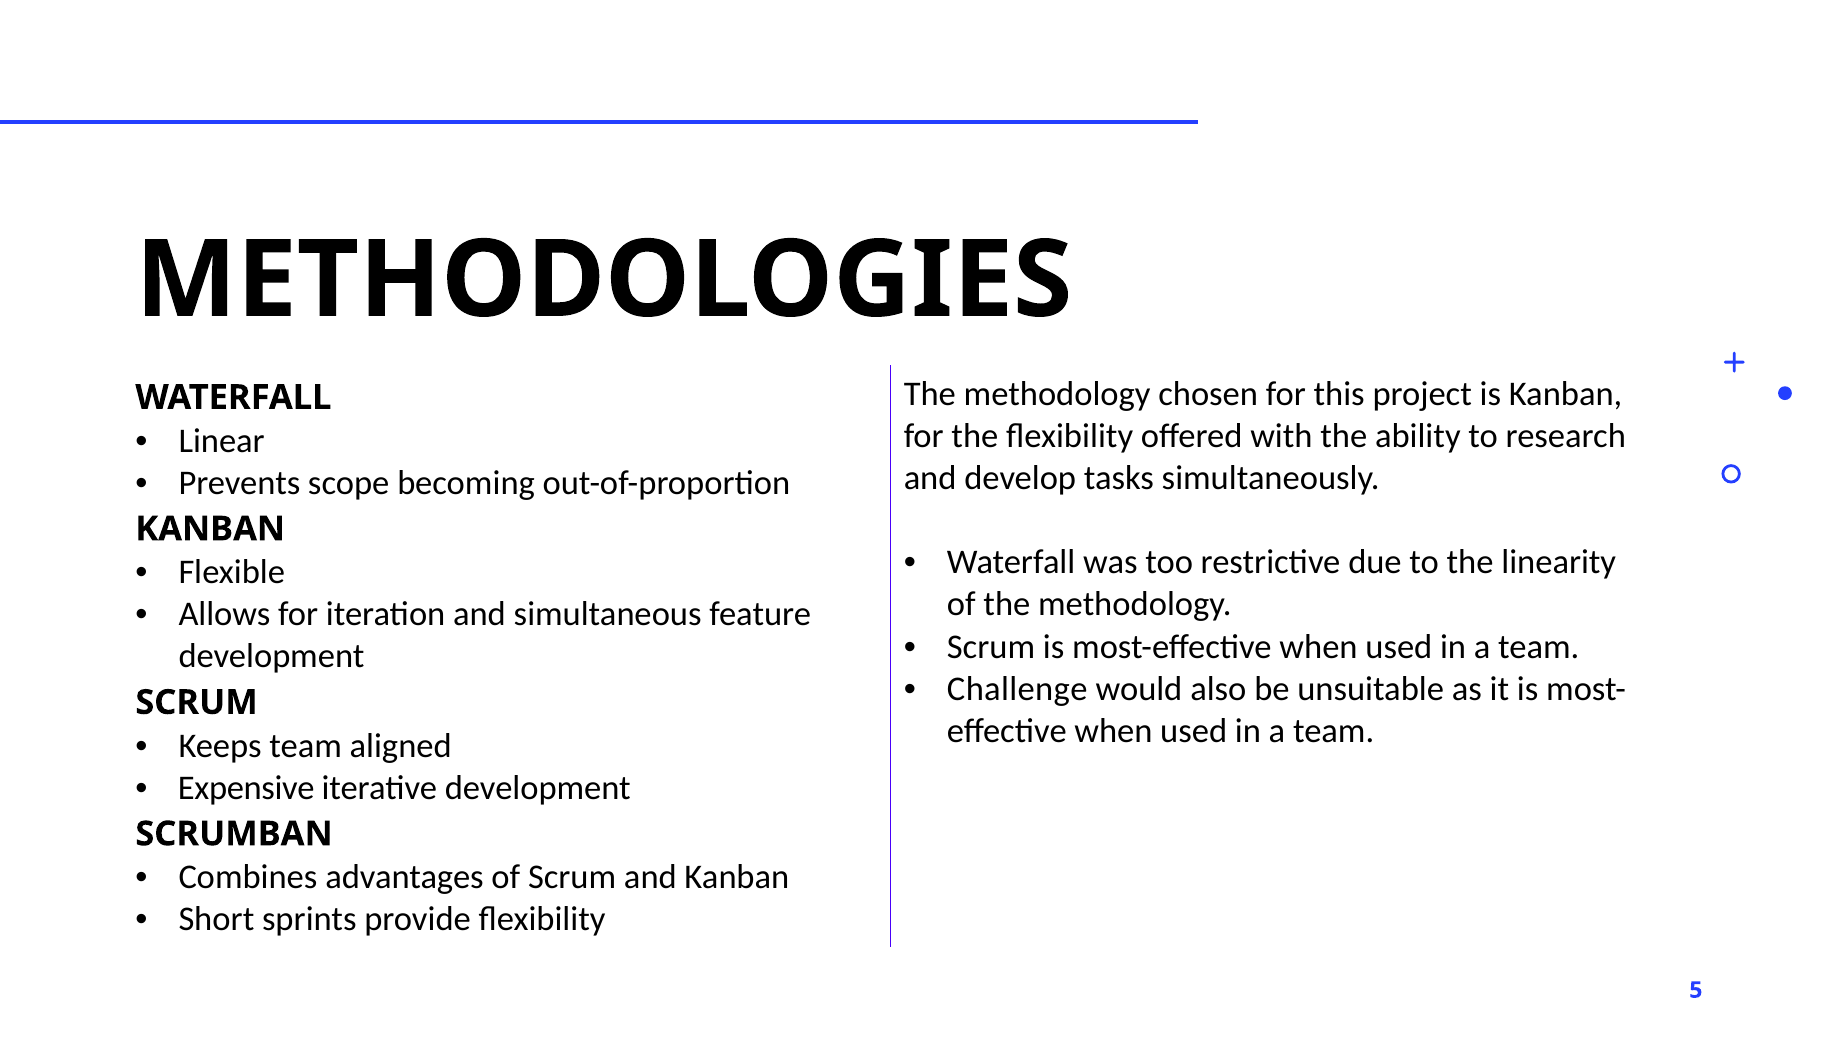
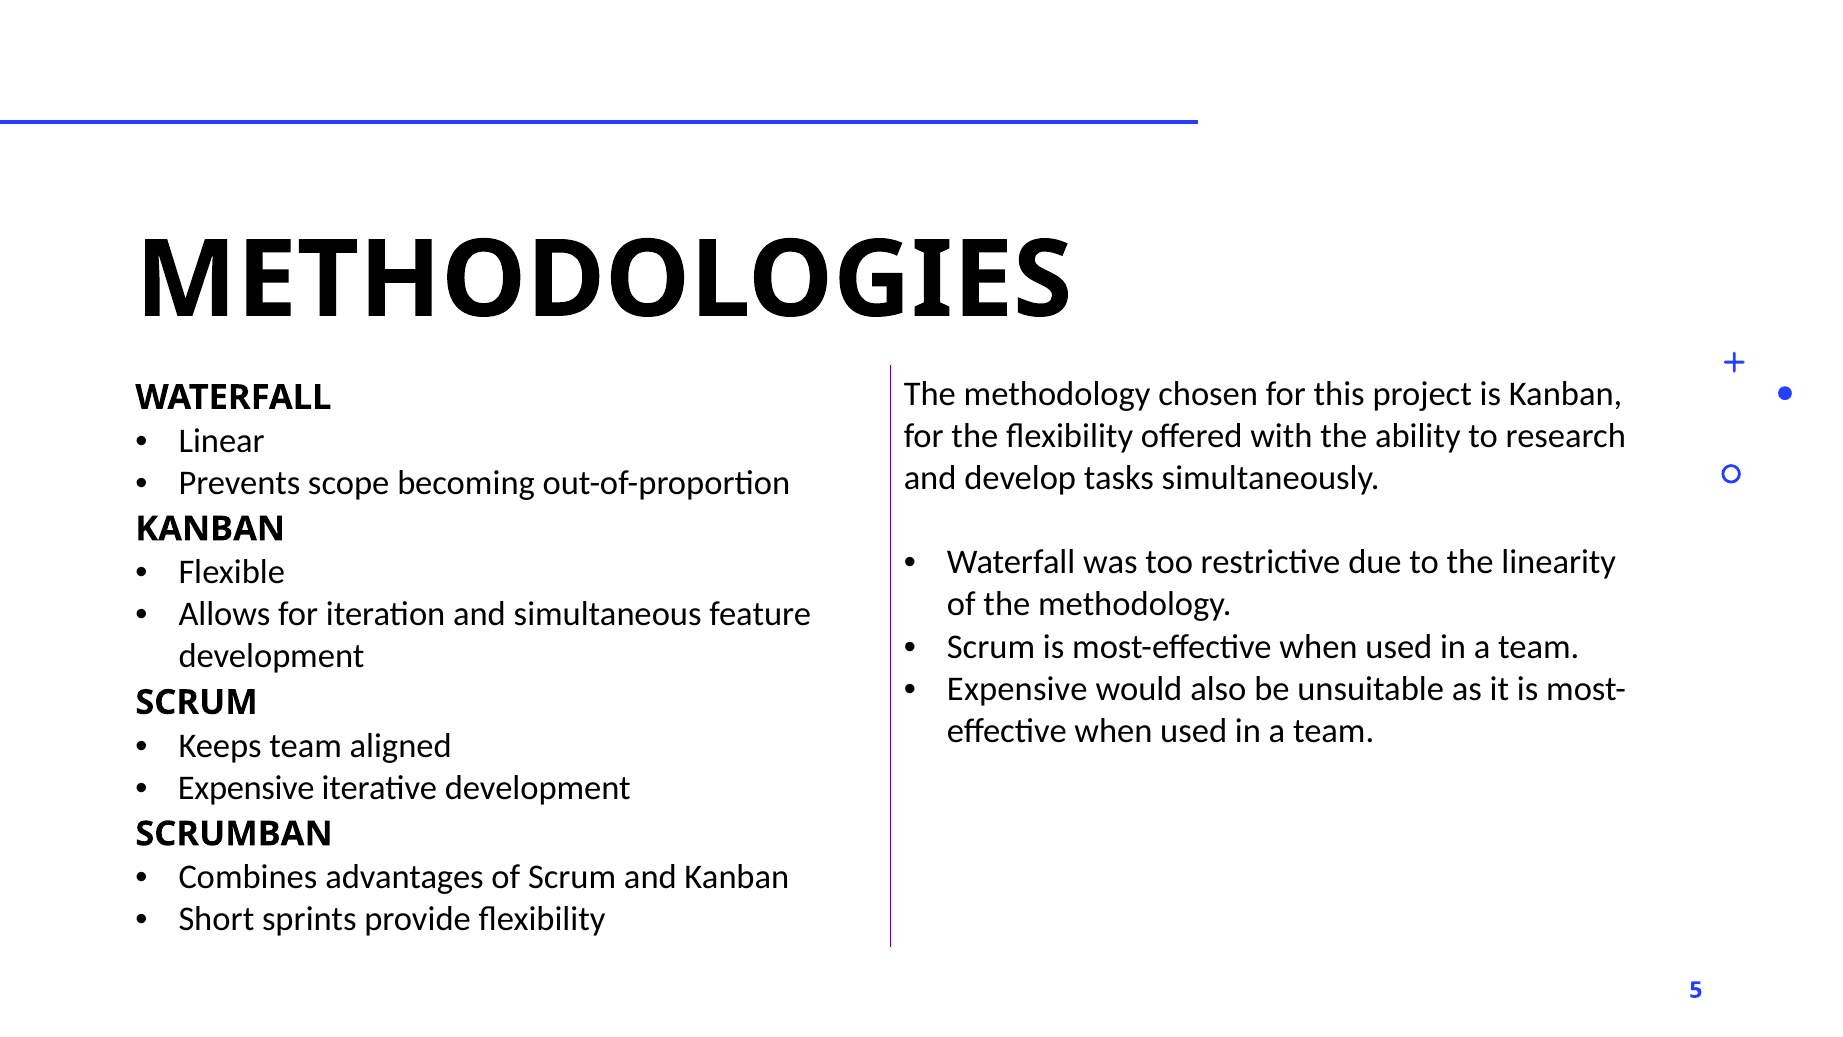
Challenge: Challenge -> Expensive (1017, 689)
